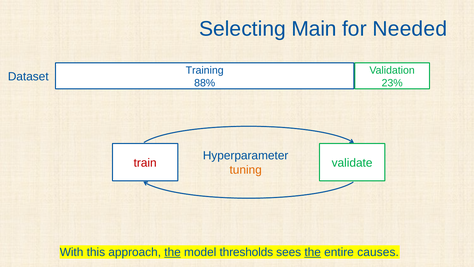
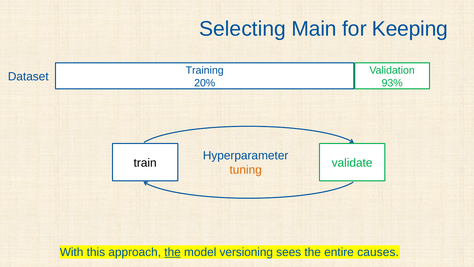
Needed: Needed -> Keeping (410, 29)
88%: 88% -> 20% (205, 83)
23%: 23% -> 93% (392, 83)
train colour: red -> black (145, 163)
thresholds: thresholds -> versioning (246, 252)
the underline: present -> none (313, 252)
